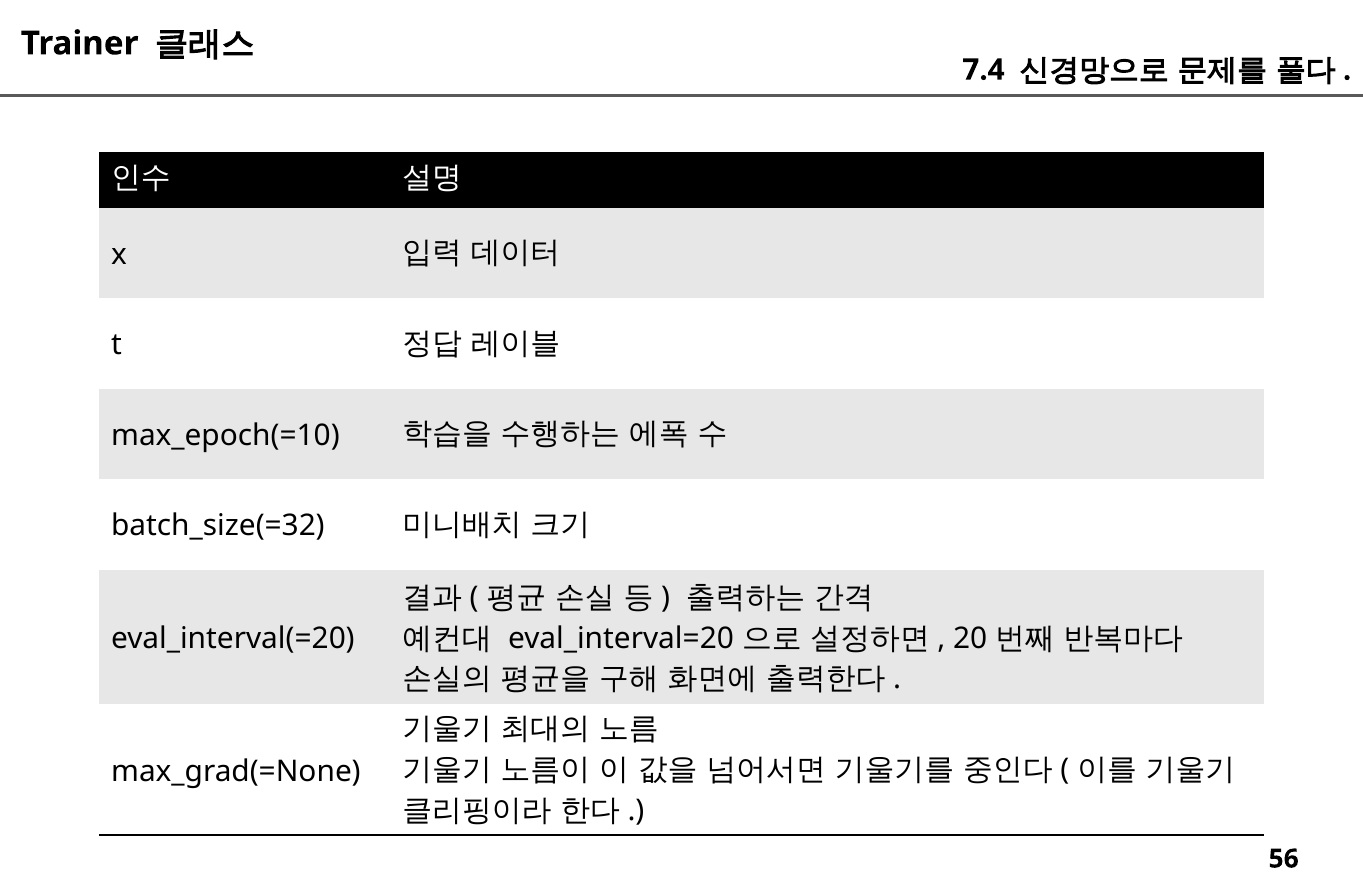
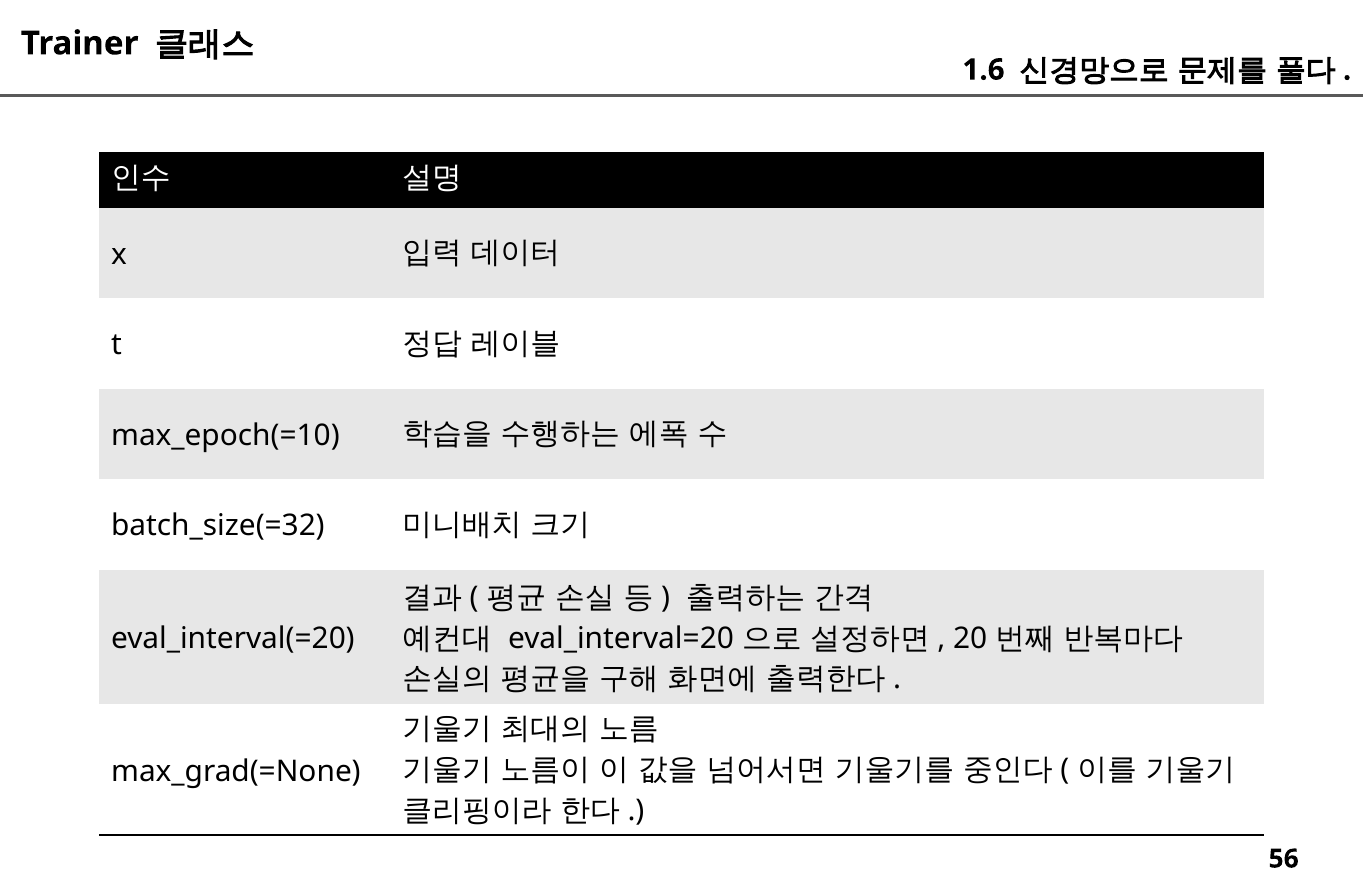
7.4: 7.4 -> 1.6 (984, 70)
